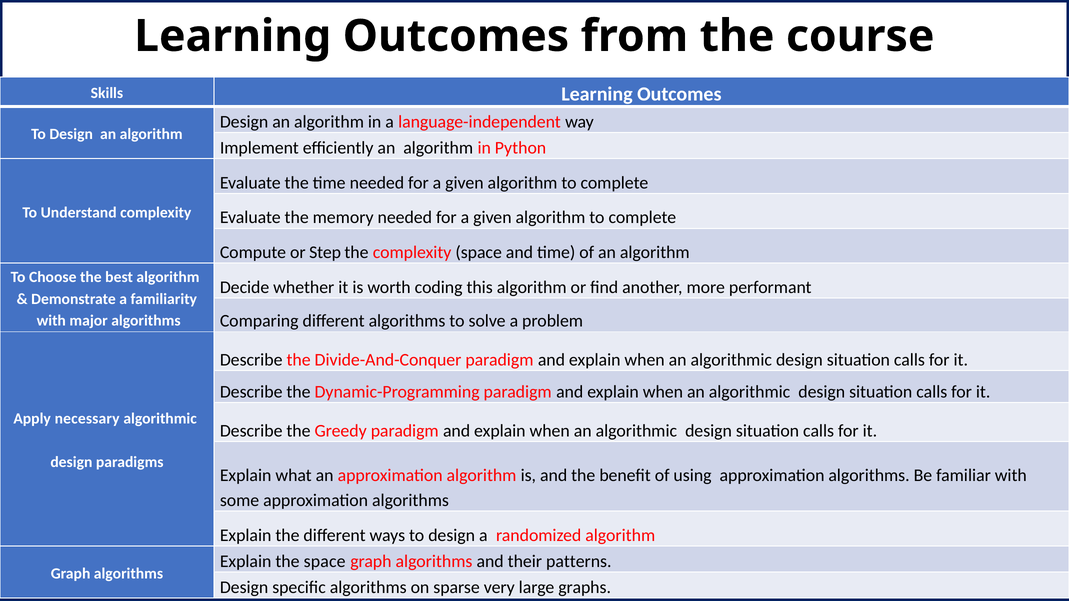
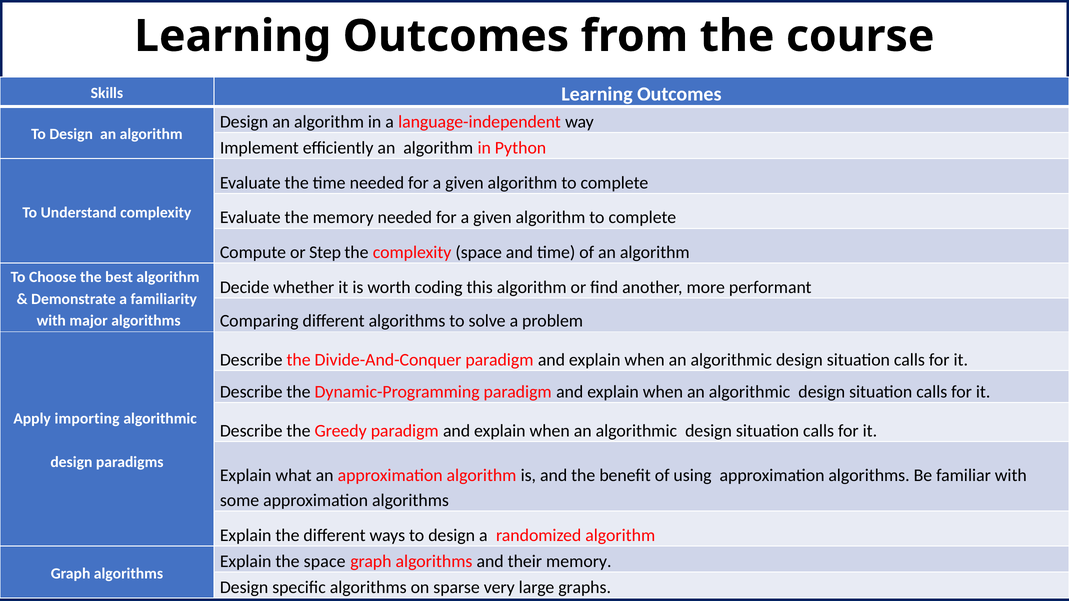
necessary: necessary -> importing (87, 419)
their patterns: patterns -> memory (579, 562)
